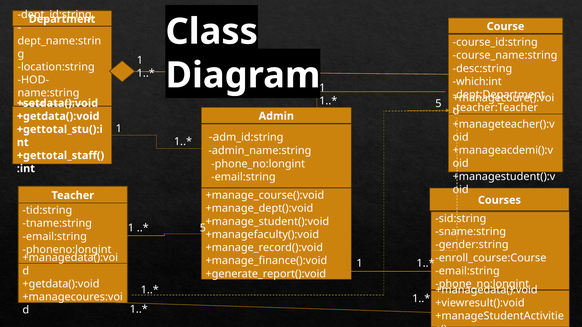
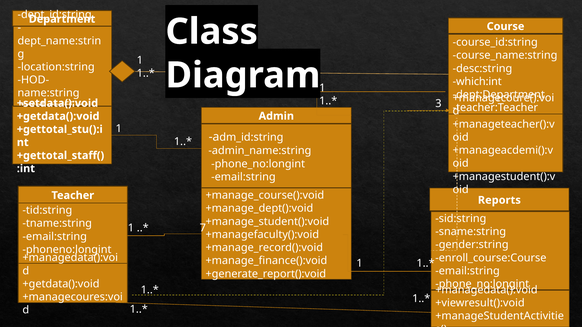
5: 5 -> 3 (438, 104)
Courses: Courses -> Reports (499, 200)
5: 5 -> 7 (203, 228)
